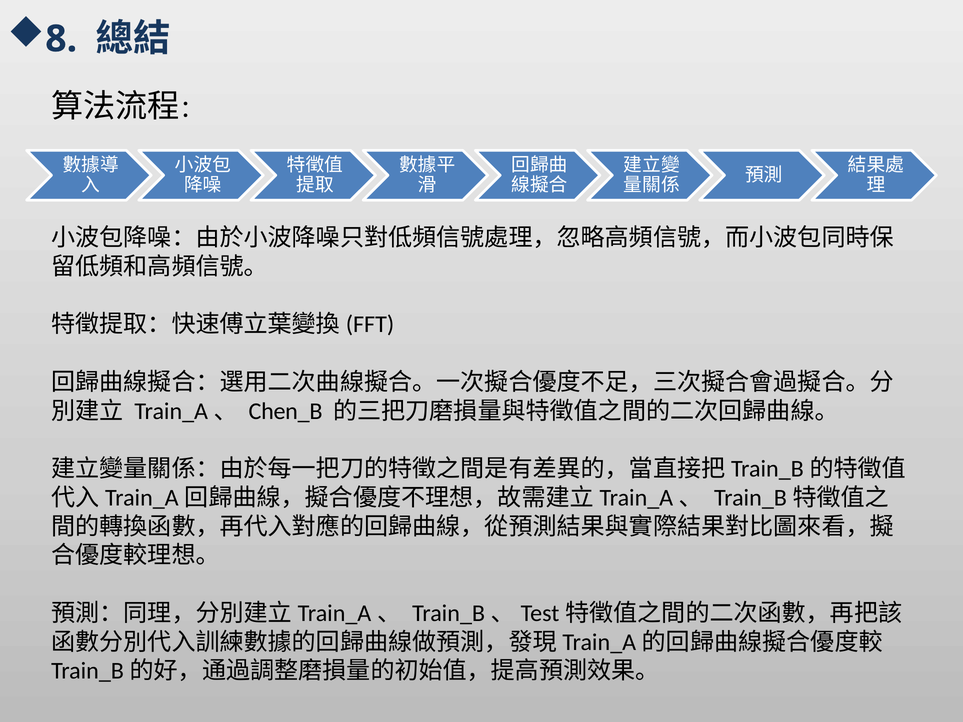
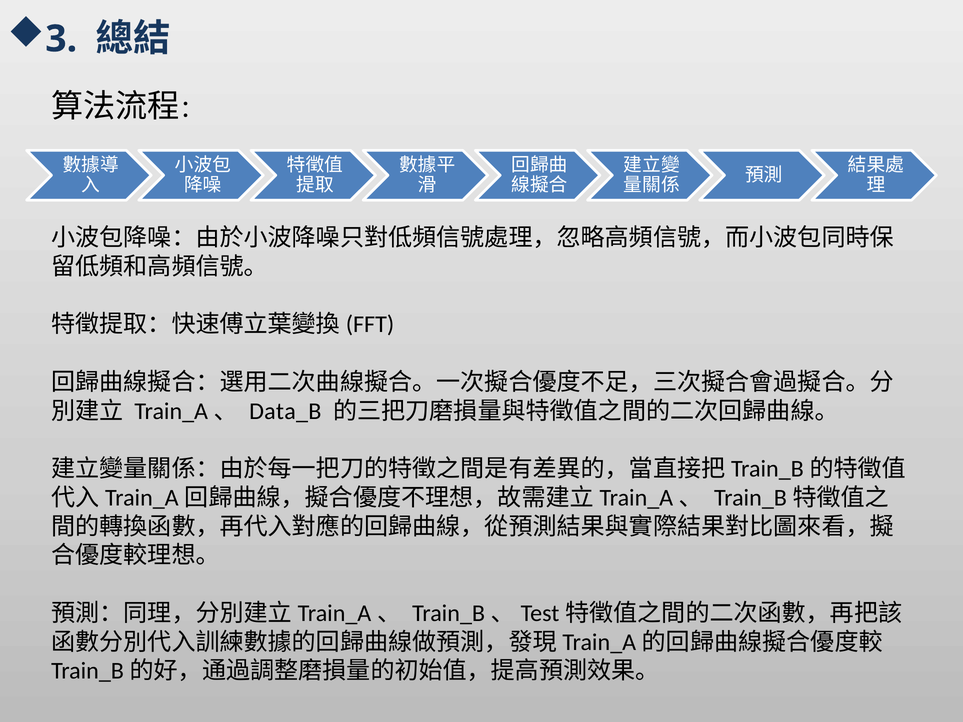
8: 8 -> 3 (61, 39)
Chen_B: Chen_B -> Data_B (285, 411)
